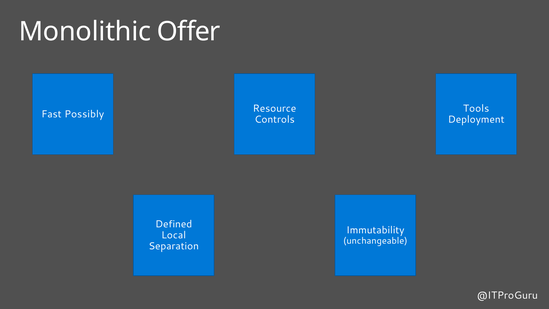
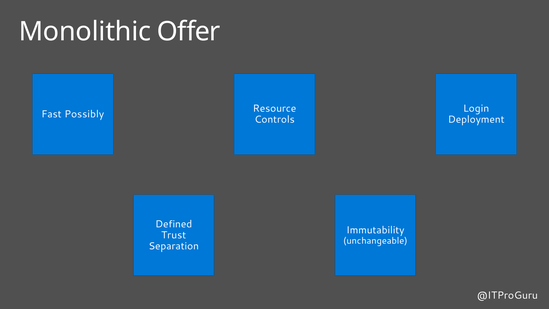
Tools: Tools -> Login (476, 109)
Local: Local -> Trust (174, 235)
